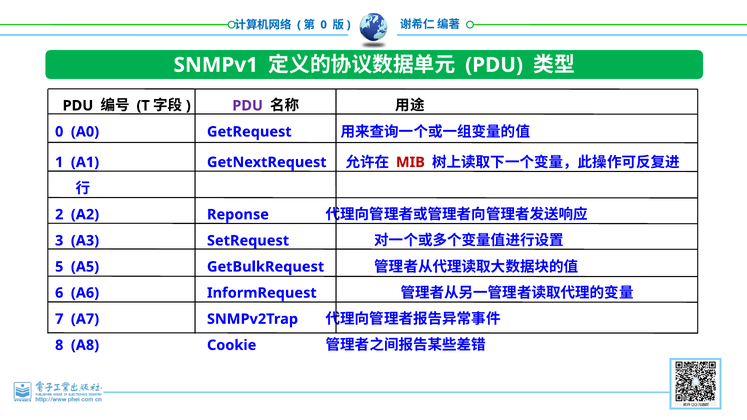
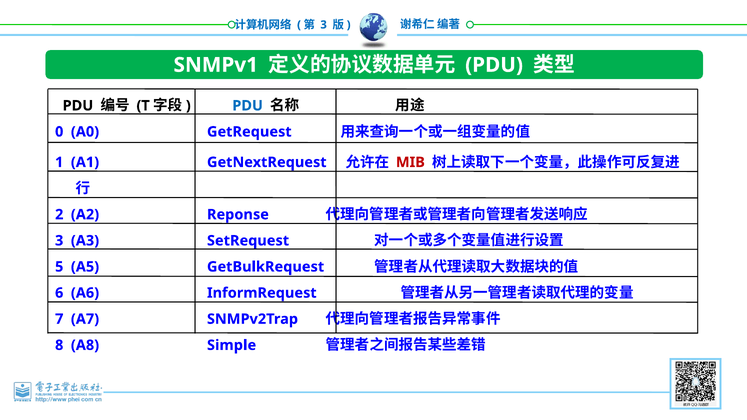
0: 0 -> 3 (324, 25)
PDU colour: purple -> blue (248, 106)
Cookie: Cookie -> Simple (232, 345)
